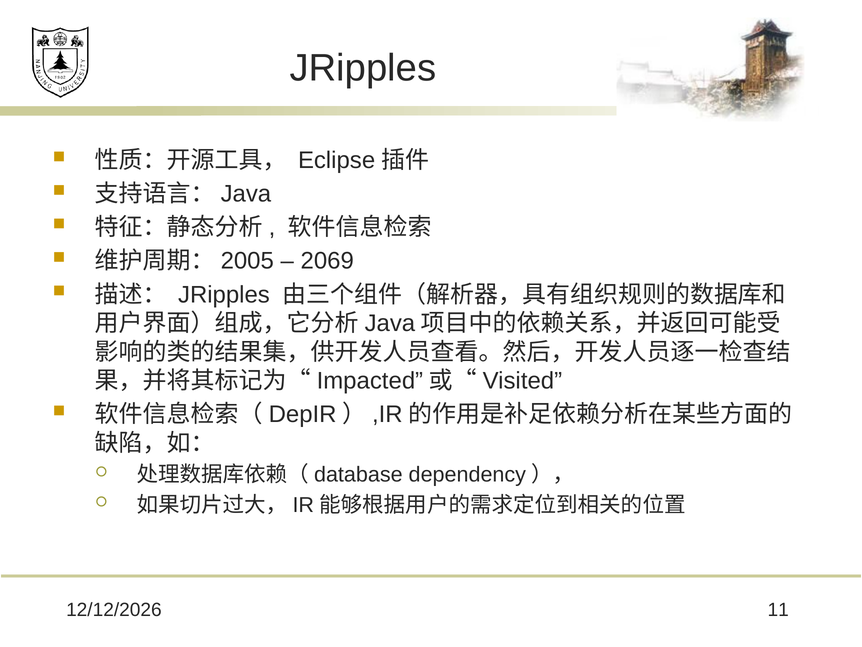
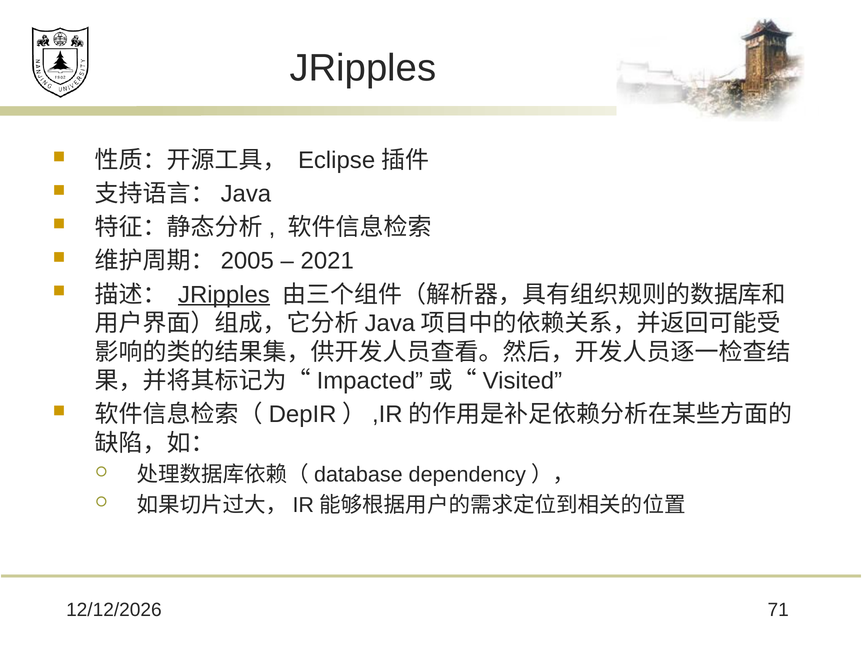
2069: 2069 -> 2021 (327, 261)
JRipples underline: none -> present (224, 294)
11: 11 -> 71 (778, 610)
